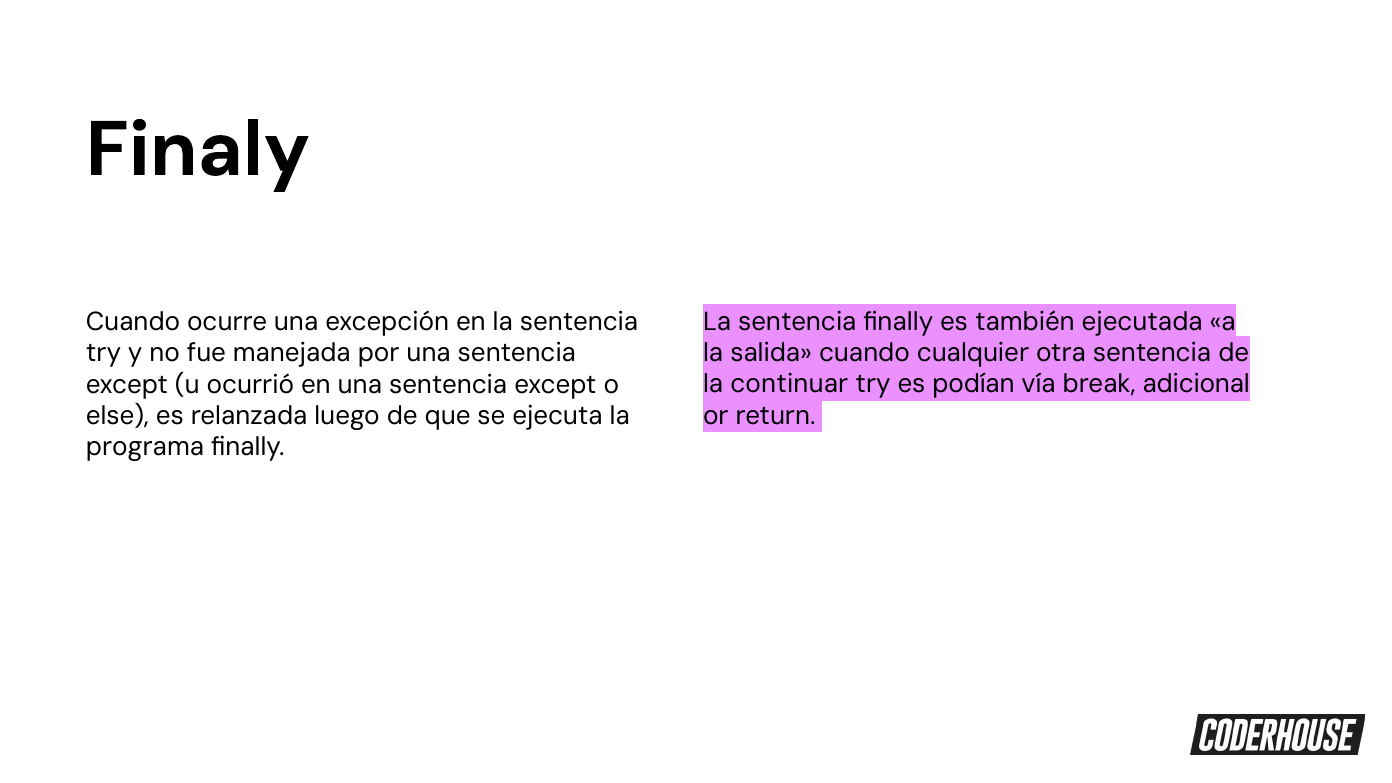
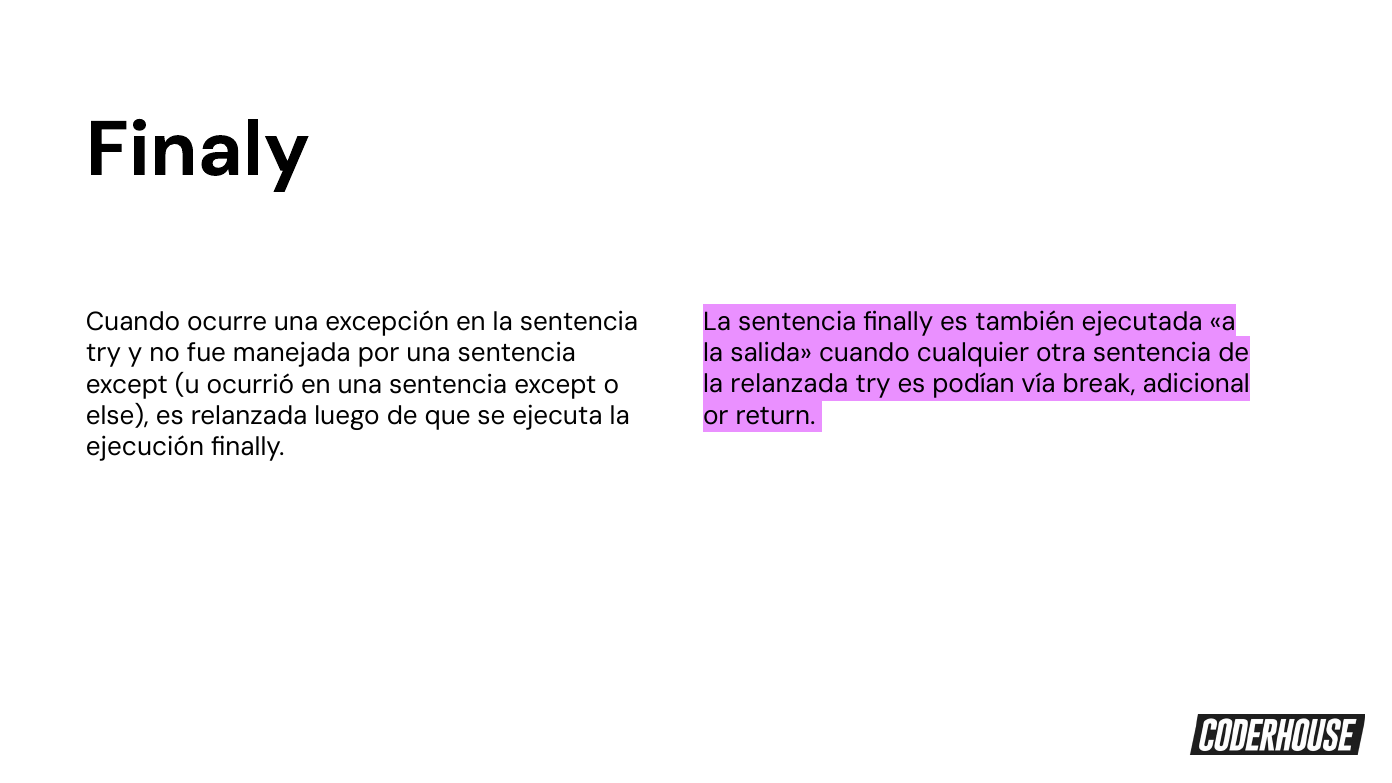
continuar: continuar -> relanzada (789, 384)
programa: programa -> ejecución (145, 447)
